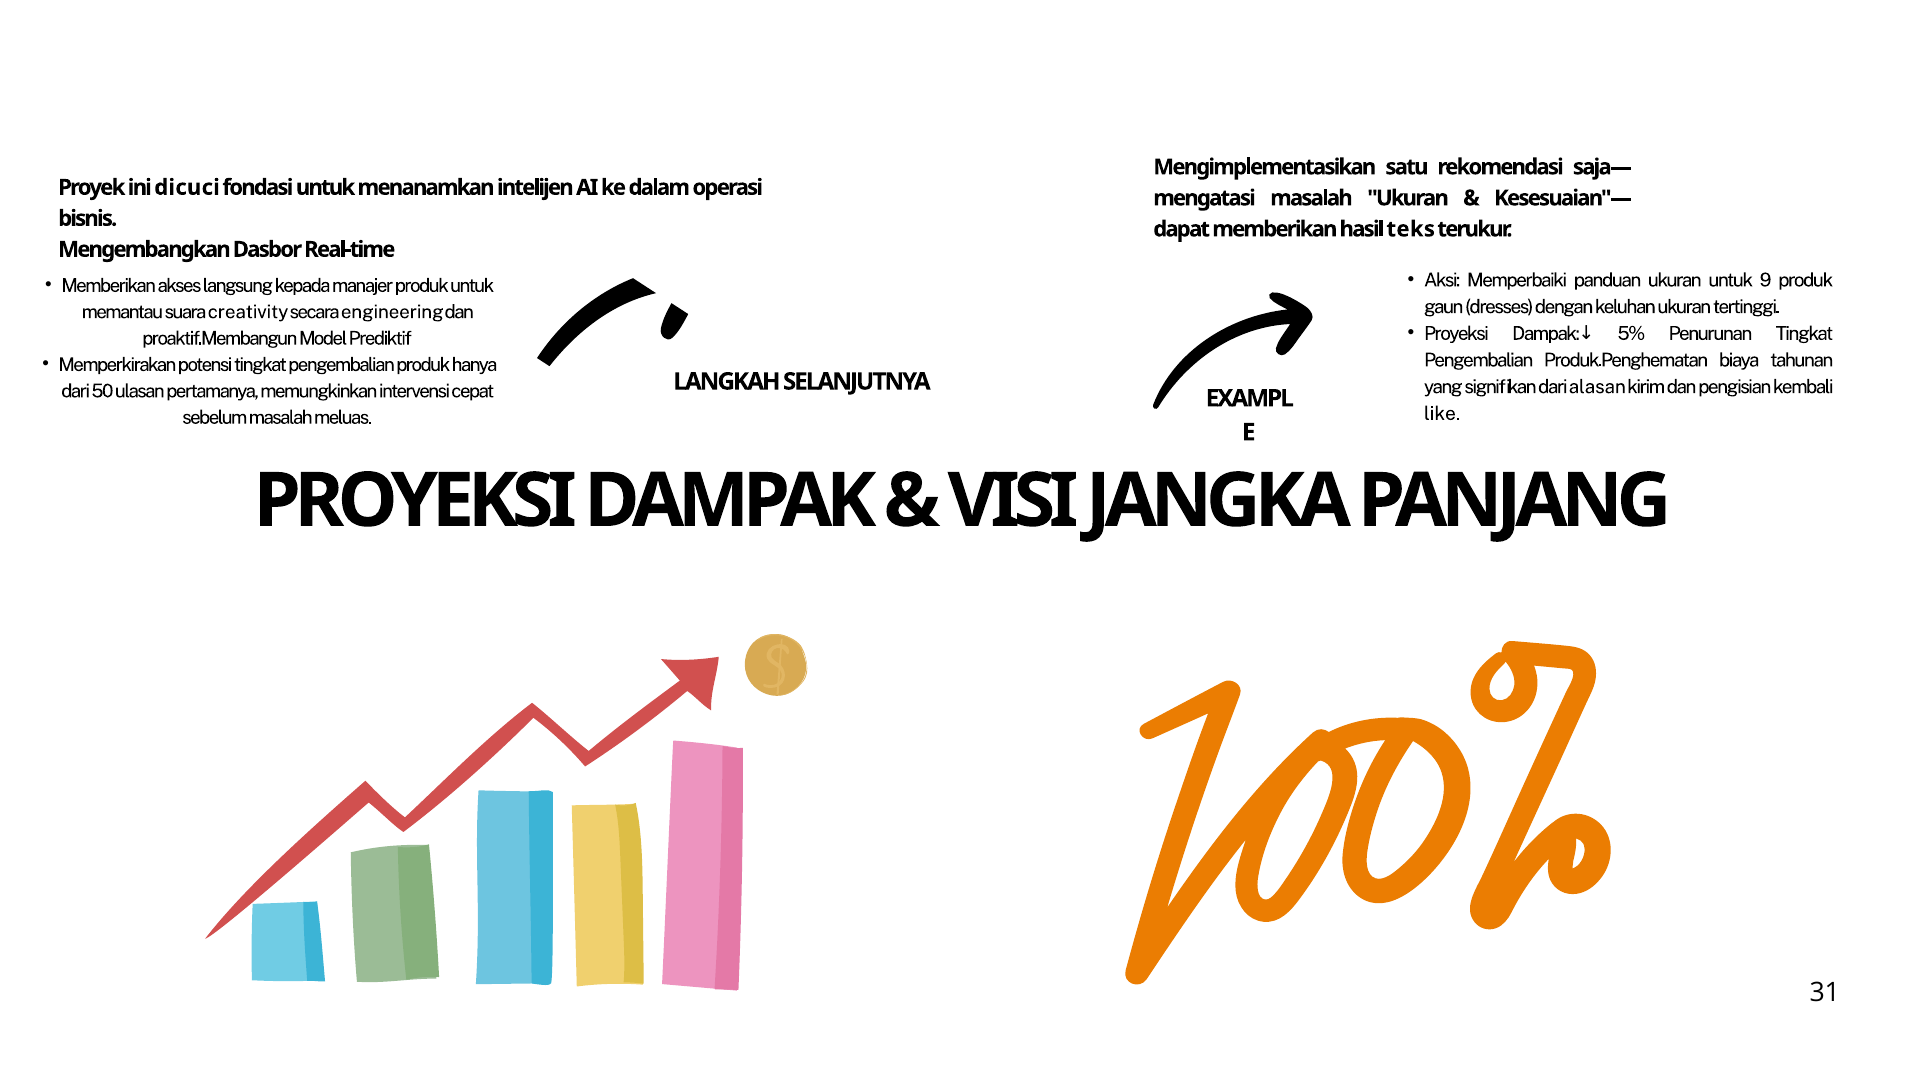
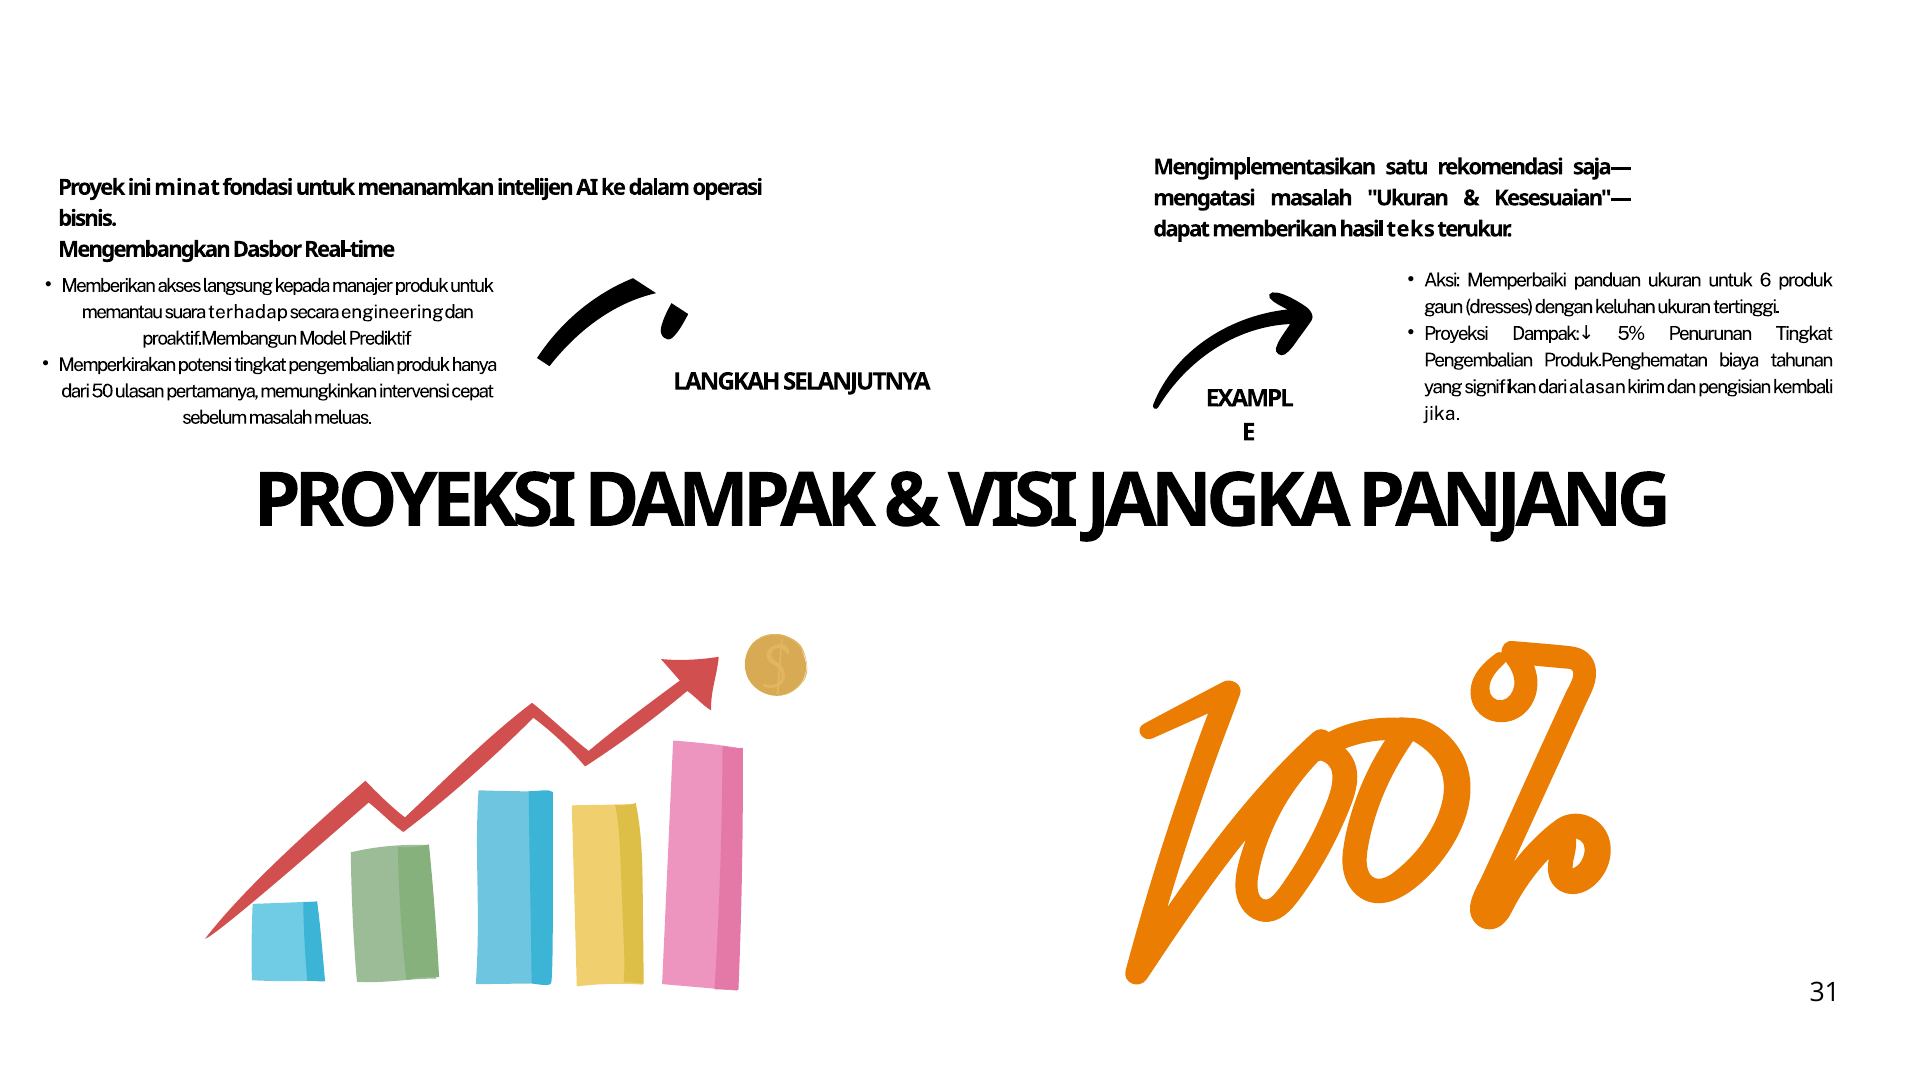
dicuci: dicuci -> minat (187, 187)
9: 9 -> 6 (1766, 280)
creativity: creativity -> terhadap (248, 312)
like: like -> jika (1442, 413)
